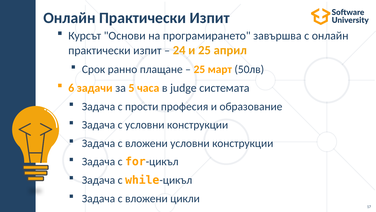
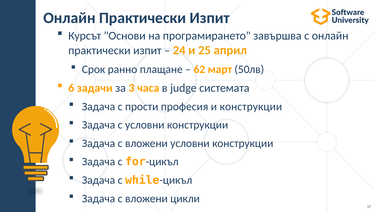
25: 25 -> 62 (199, 69)
5: 5 -> 3 (131, 88)
и образование: образование -> конструкции (251, 106)
